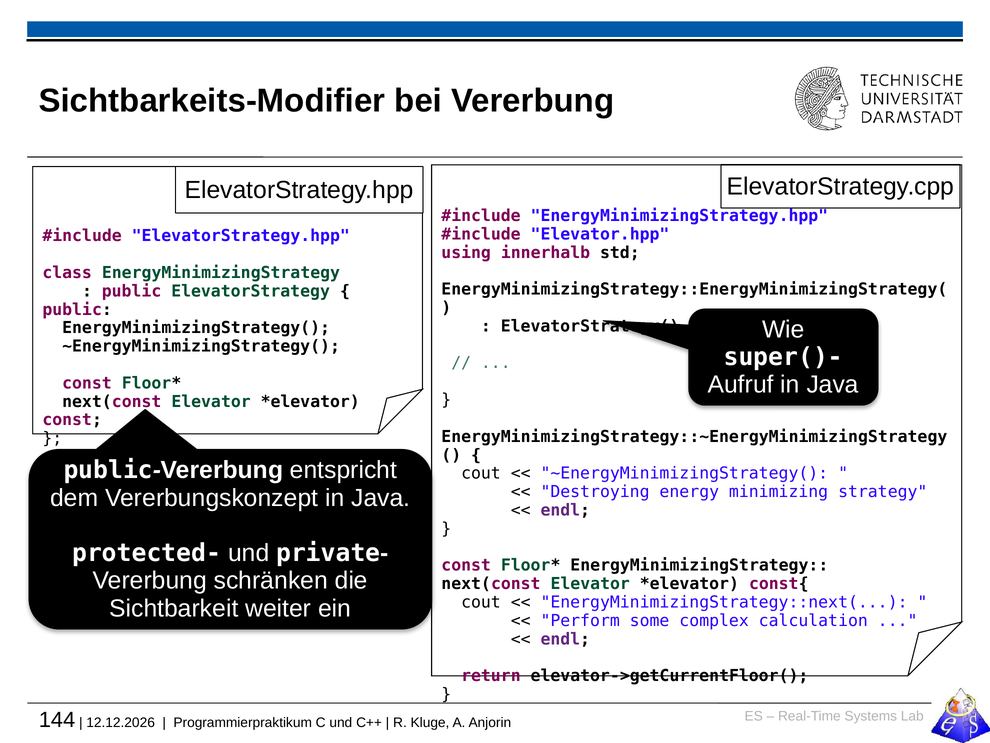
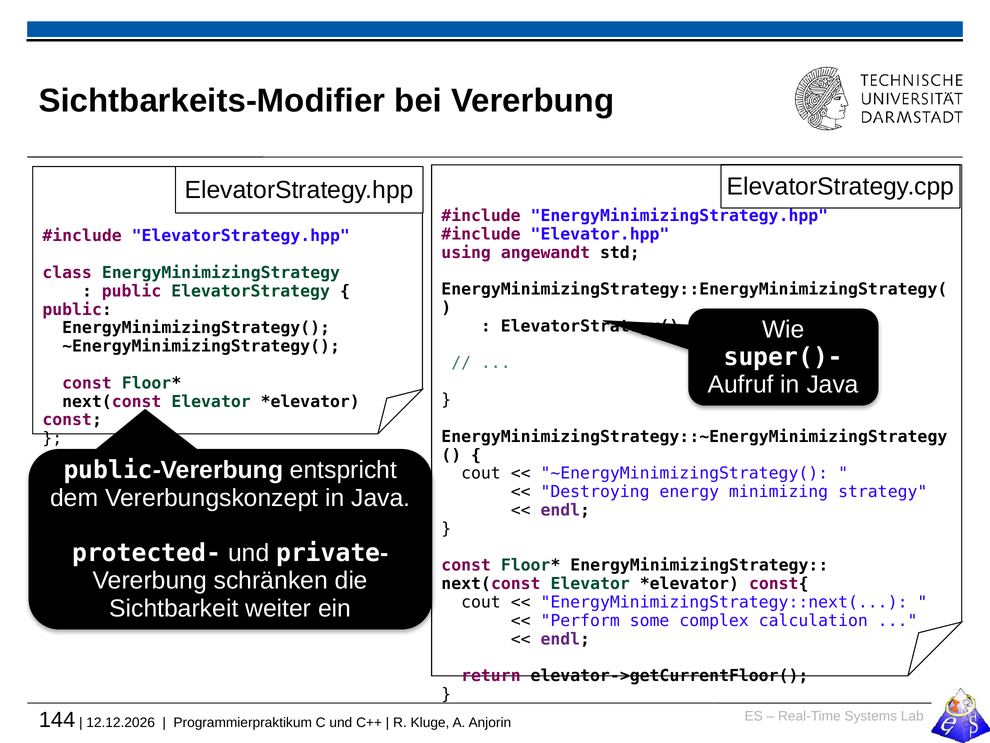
innerhalb: innerhalb -> angewandt (546, 252)
